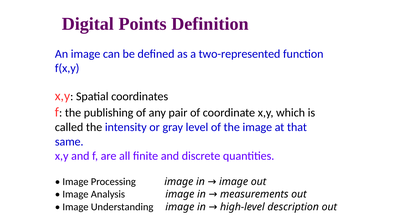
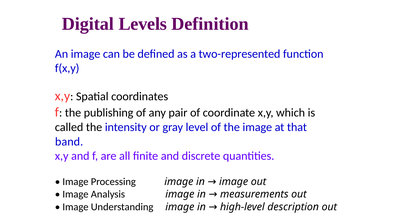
Points: Points -> Levels (143, 24)
same: same -> band (69, 142)
